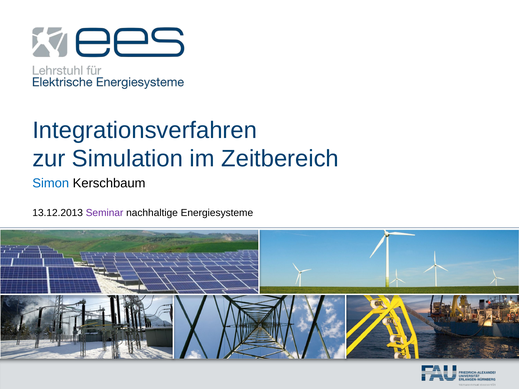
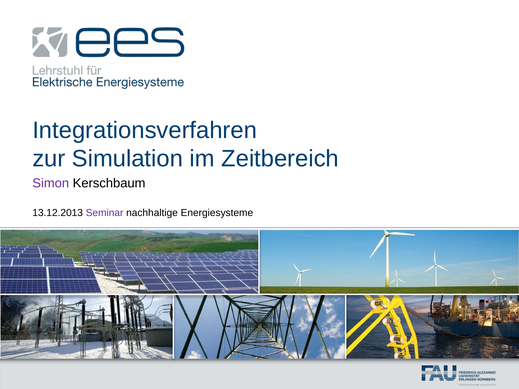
Simon colour: blue -> purple (51, 183)
